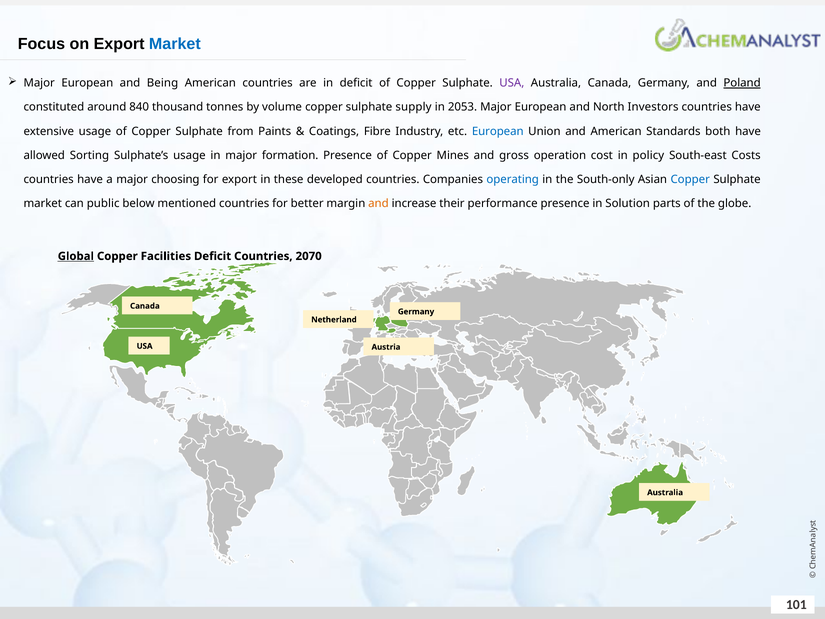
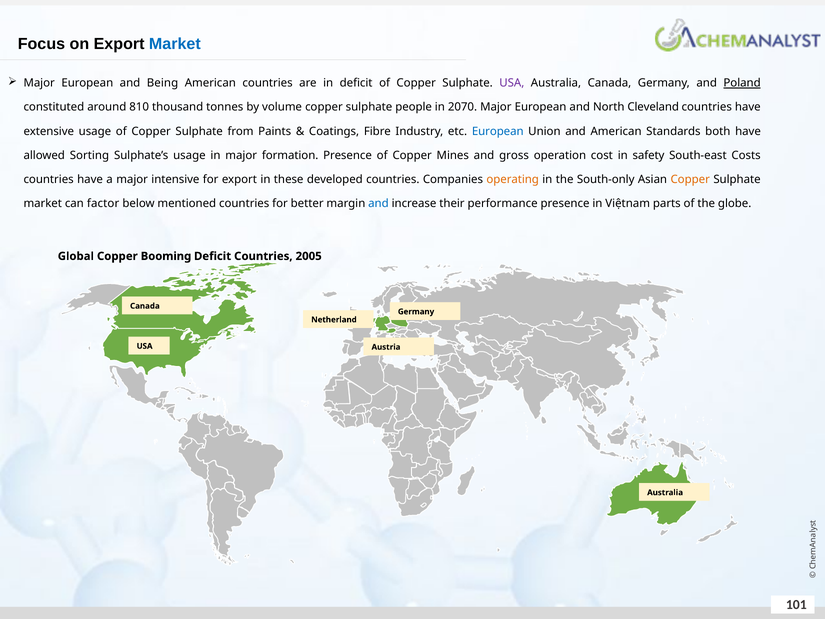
840: 840 -> 810 (139, 107)
supply: supply -> people (414, 107)
2053: 2053 -> 2070 (462, 107)
Investors: Investors -> Cleveland (653, 107)
policy: policy -> safety (649, 155)
choosing: choosing -> intensive (175, 179)
operating colour: blue -> orange (513, 179)
Copper colour: blue -> orange (690, 179)
public: public -> factor (103, 203)
and colour: orange -> blue (378, 203)
Solution: Solution -> Việtnam (628, 203)
Global underline: present -> none (76, 256)
Facilities: Facilities -> Booming (166, 256)
2070: 2070 -> 2005 (309, 256)
